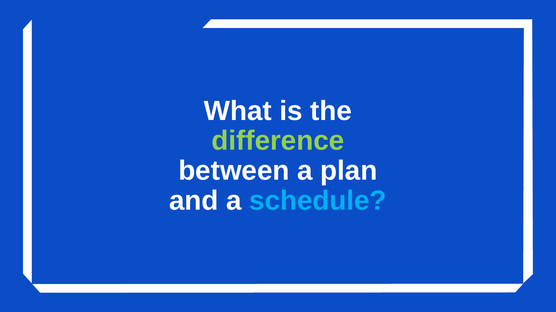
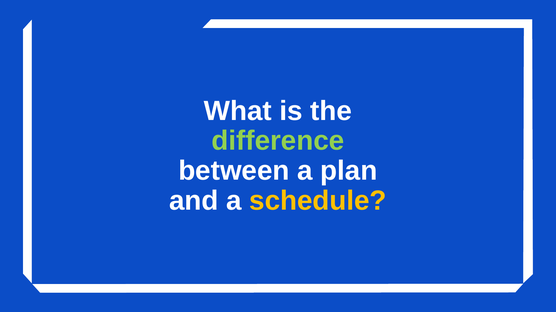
schedule colour: light blue -> yellow (318, 201)
